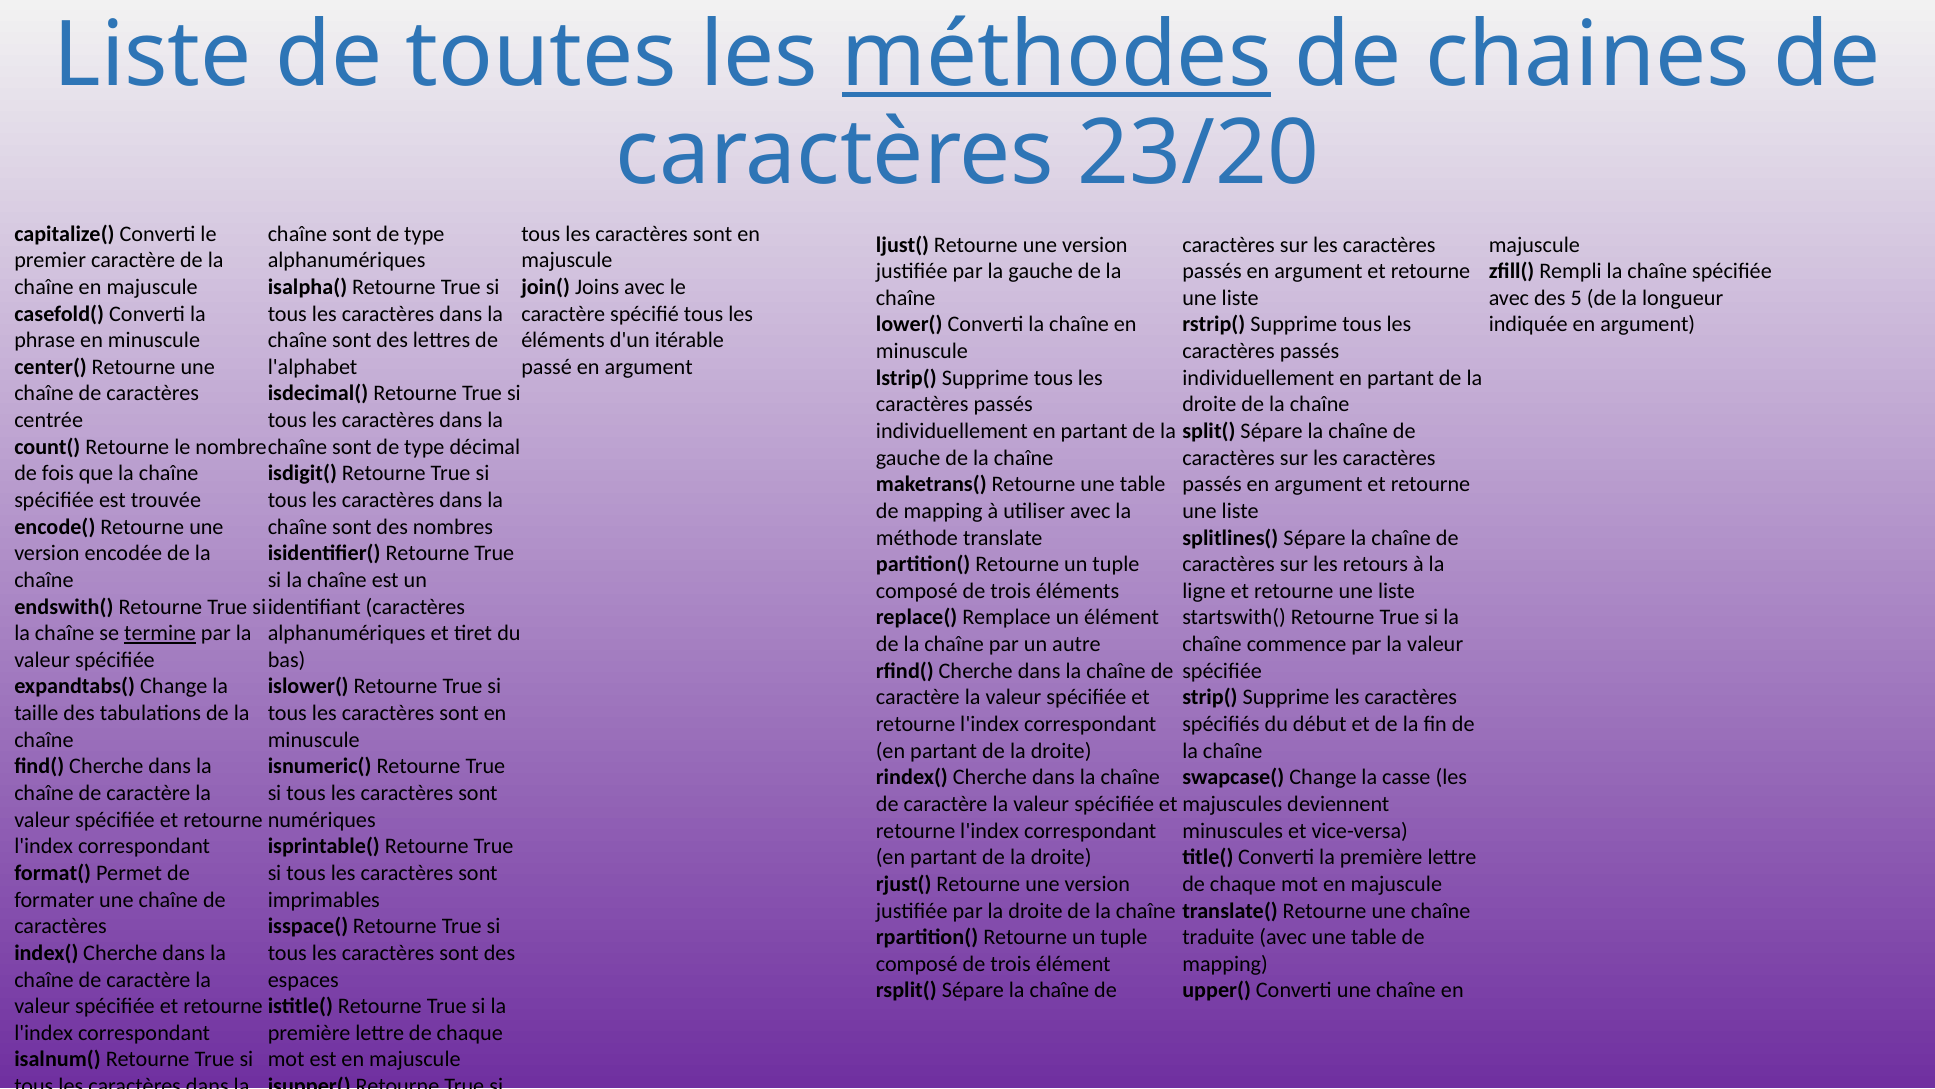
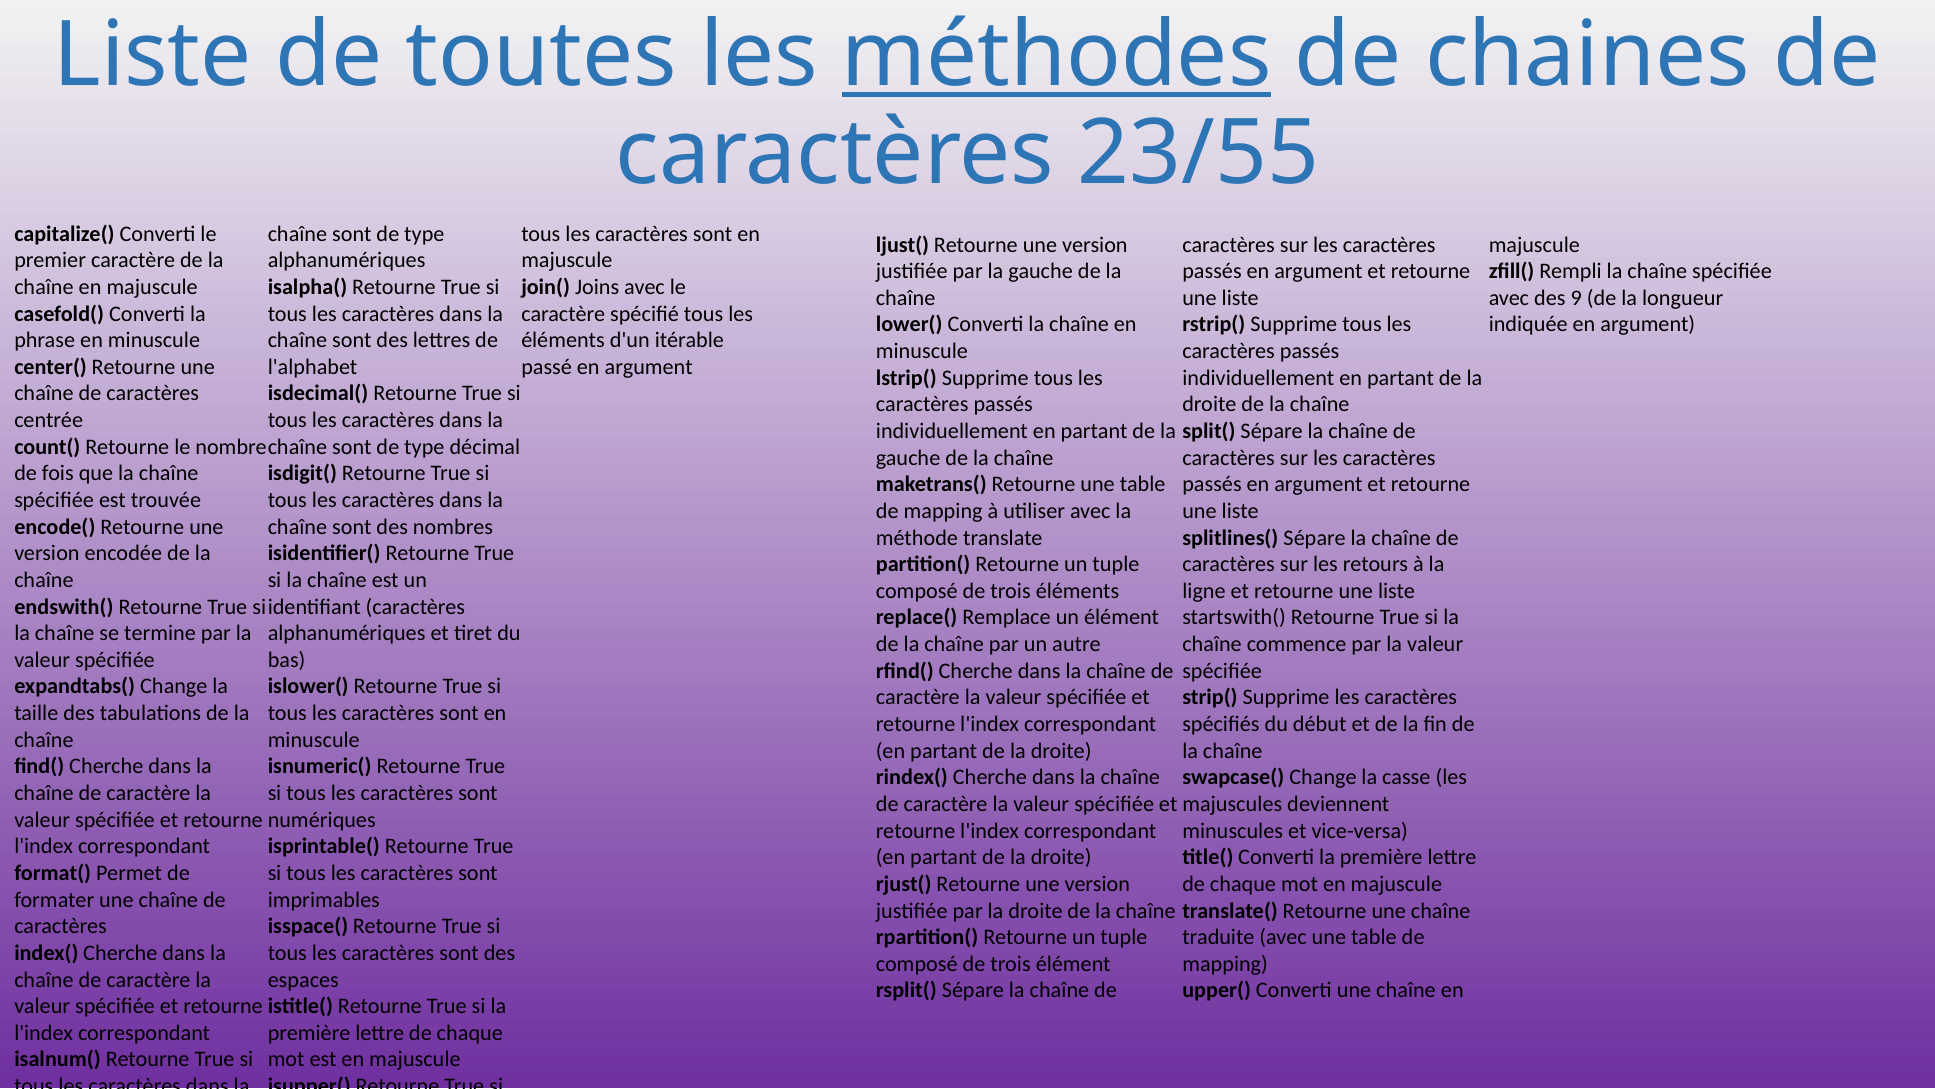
23/20: 23/20 -> 23/55 (1198, 154)
5: 5 -> 9 (1576, 298)
termine underline: present -> none (160, 633)
